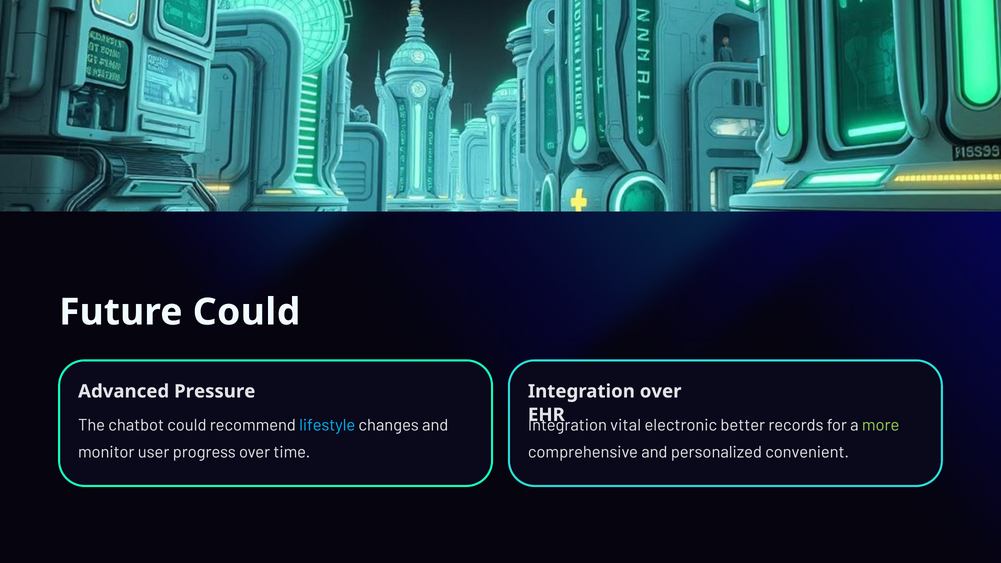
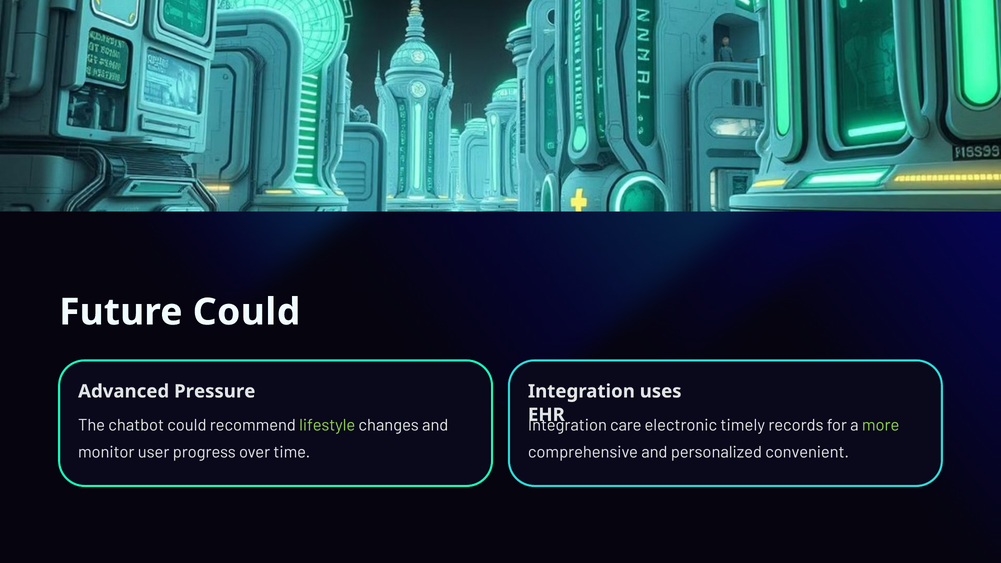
Integration over: over -> uses (661, 391)
lifestyle colour: light blue -> light green (327, 425)
vital: vital -> care (626, 425)
better: better -> timely (743, 425)
